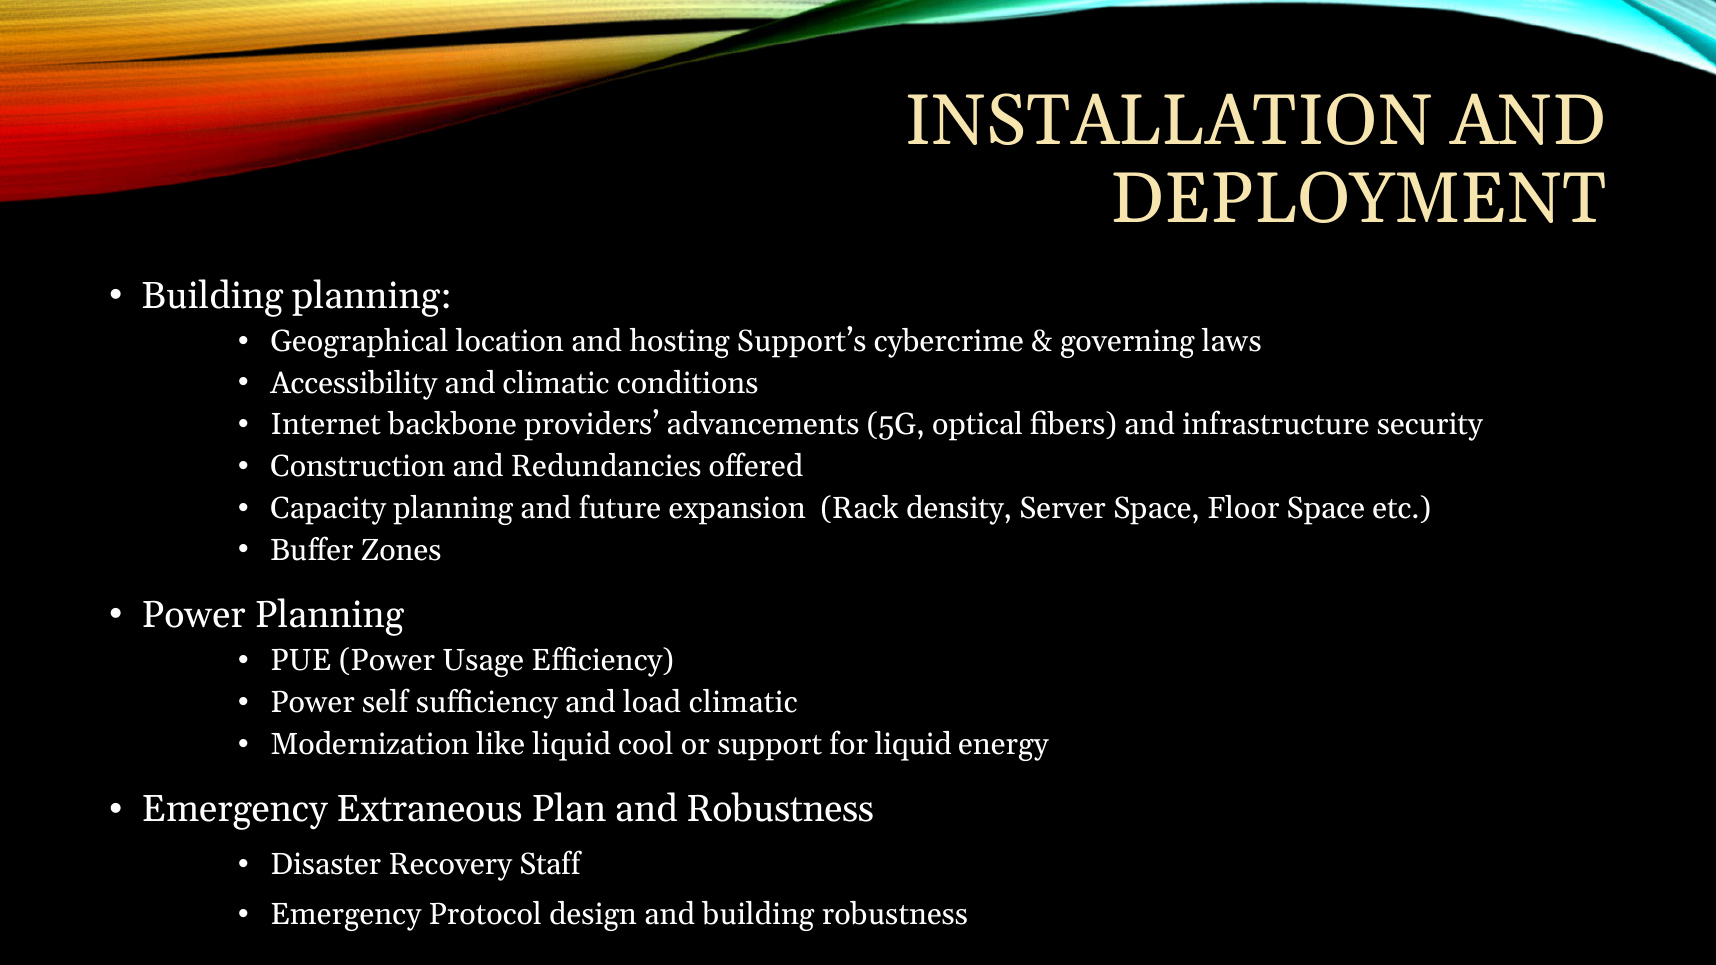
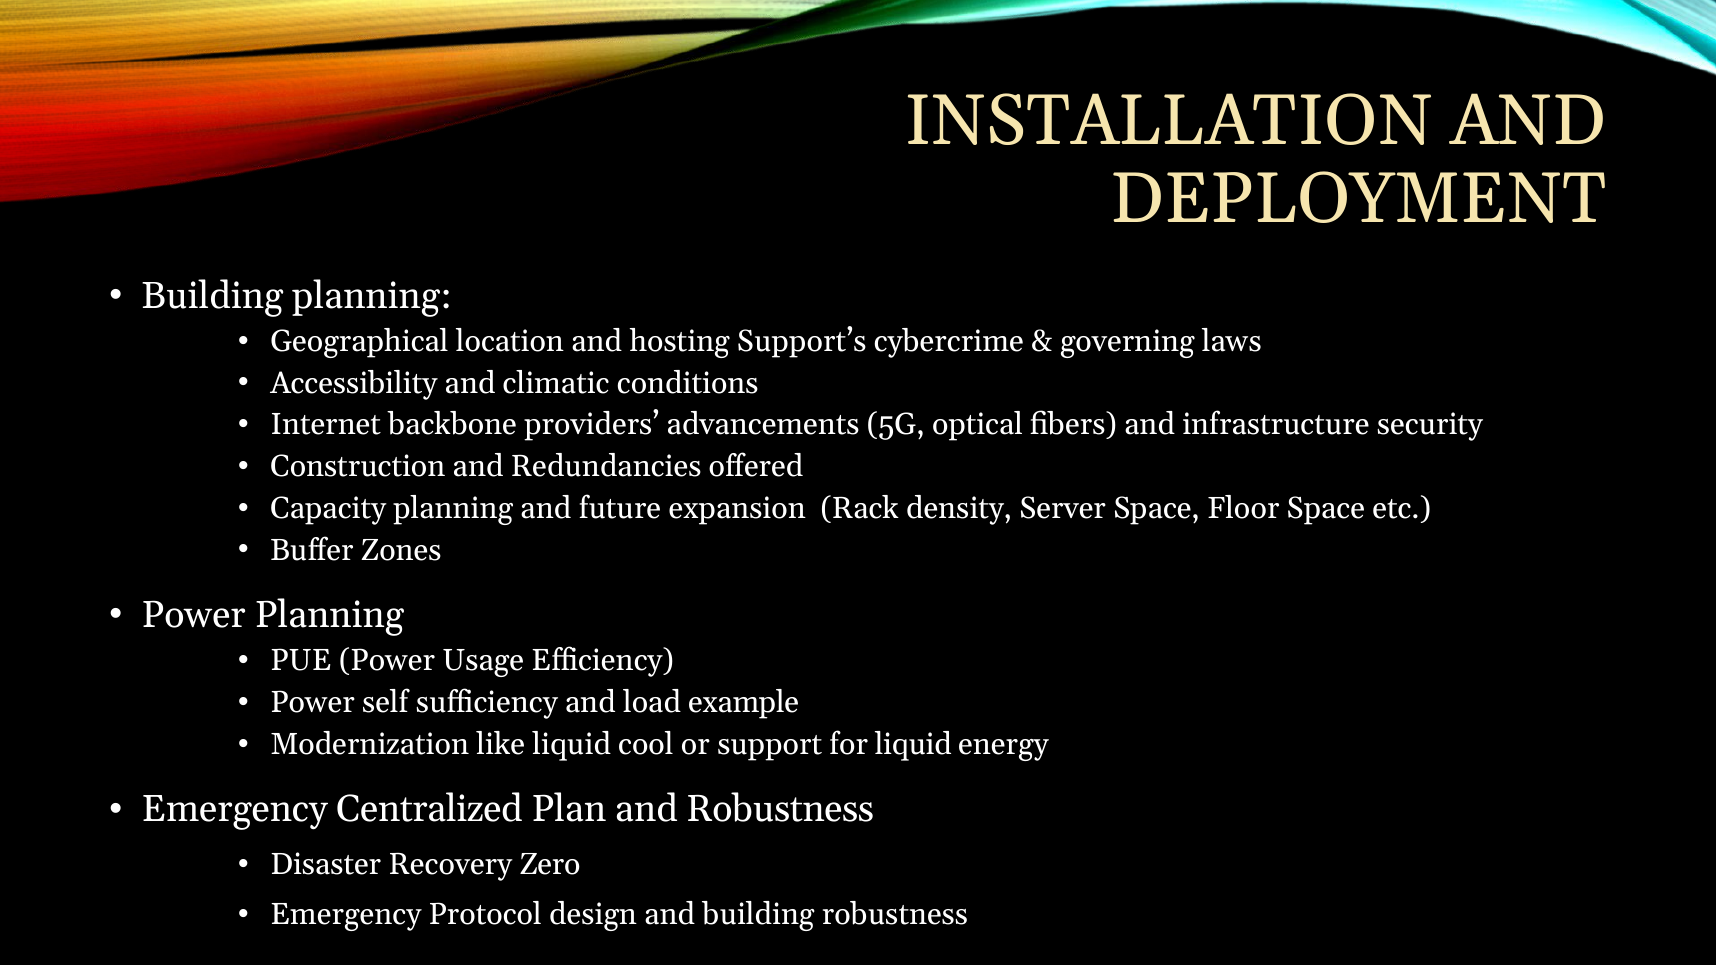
load climatic: climatic -> example (744, 703)
Extraneous: Extraneous -> Centralized (430, 810)
Staff: Staff -> Zero (550, 864)
